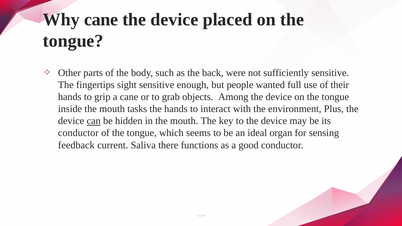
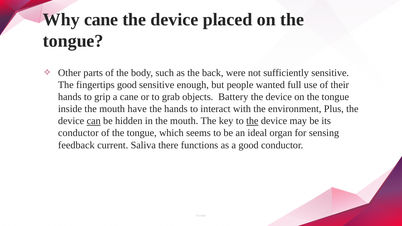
fingertips sight: sight -> good (127, 85)
Among: Among -> Battery (233, 97)
tasks: tasks -> have (137, 109)
the underline: none -> present (252, 121)
